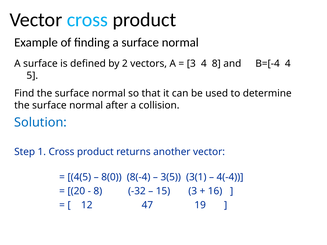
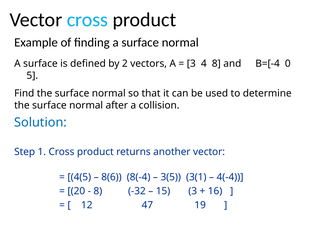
B=[-4 4: 4 -> 0 (288, 64)
8(0: 8(0 -> 8(6 (111, 177)
